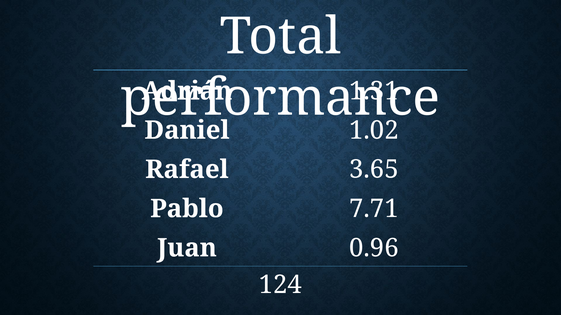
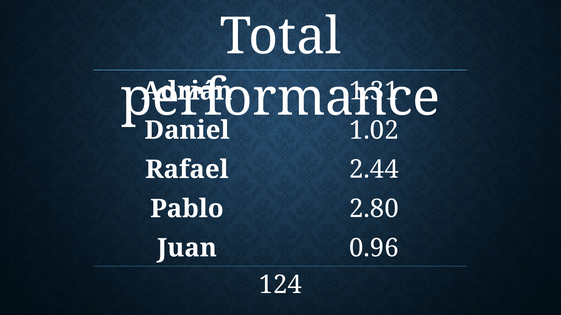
3.65: 3.65 -> 2.44 (374, 170)
7.71: 7.71 -> 2.80 (374, 209)
